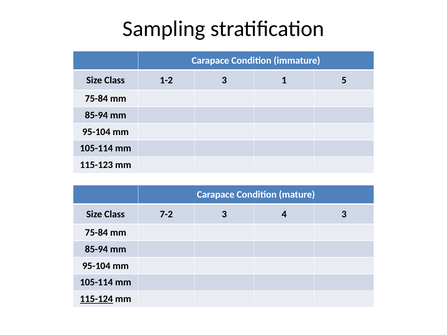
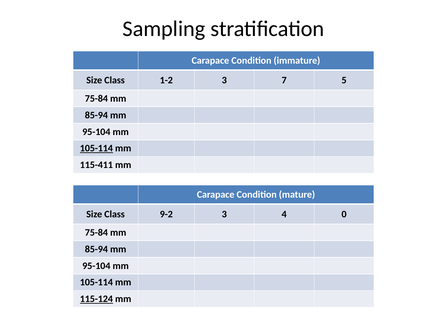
1: 1 -> 7 (284, 80)
105-114 underline: none -> present (96, 148)
115-123: 115-123 -> 115-411 (96, 165)
7-2: 7-2 -> 9-2 (166, 214)
4 3: 3 -> 0 (344, 214)
